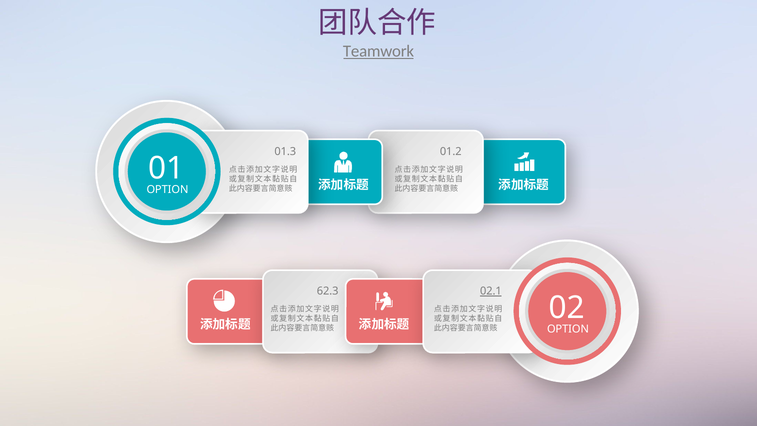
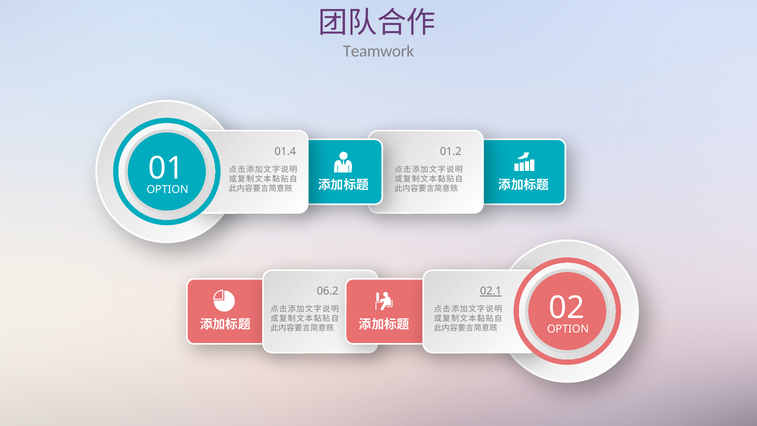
Teamwork underline: present -> none (379, 51)
01.3: 01.3 -> 01.4 (285, 152)
62.3: 62.3 -> 06.2 (328, 291)
